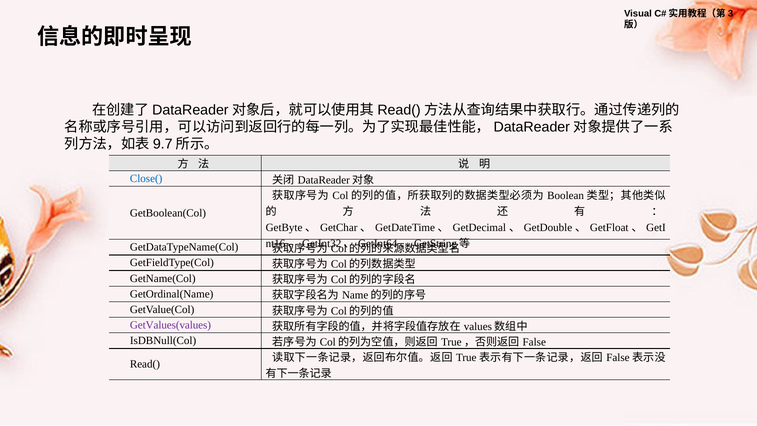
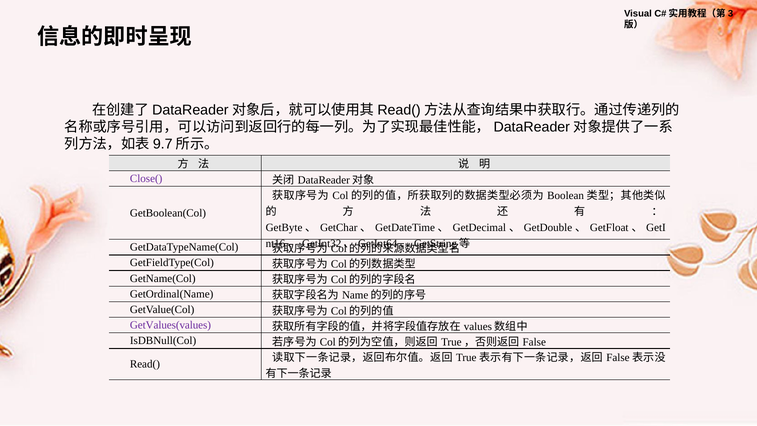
Close( colour: blue -> purple (146, 178)
